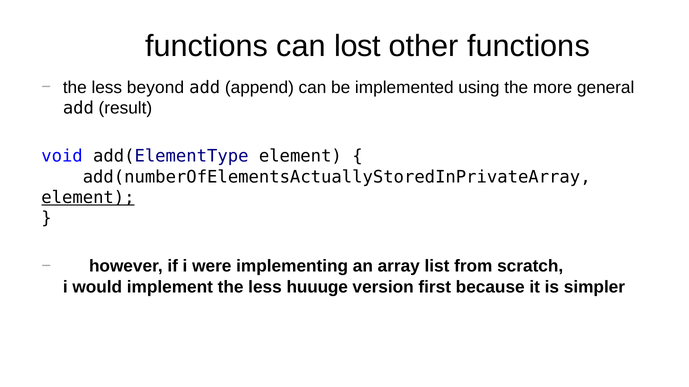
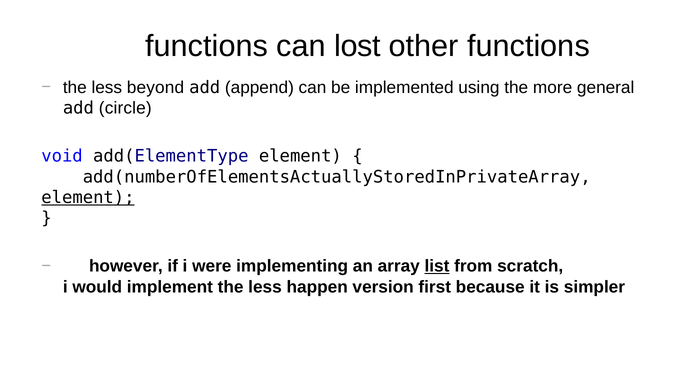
result: result -> circle (125, 108)
list underline: none -> present (437, 267)
huuuge: huuuge -> happen (317, 287)
